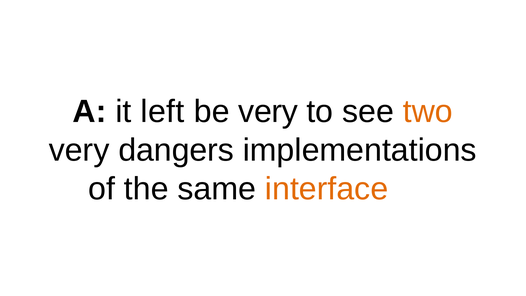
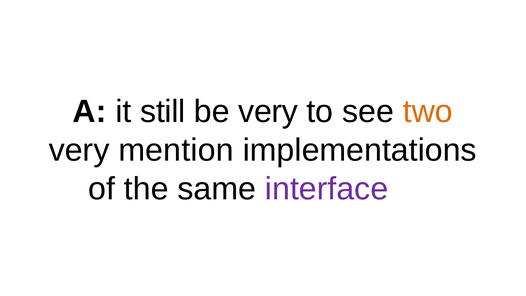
left: left -> still (163, 112)
dangers: dangers -> mention (176, 150)
interface colour: orange -> purple (327, 189)
